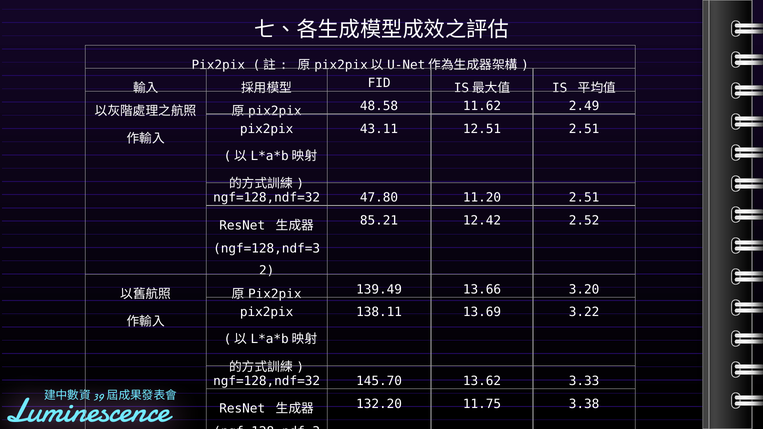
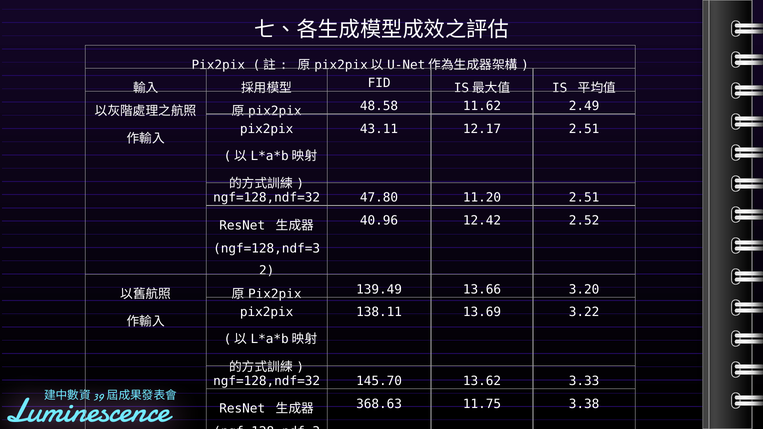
12.51: 12.51 -> 12.17 (482, 129)
85.21: 85.21 -> 40.96 (379, 221)
132.20: 132.20 -> 368.63 (379, 404)
